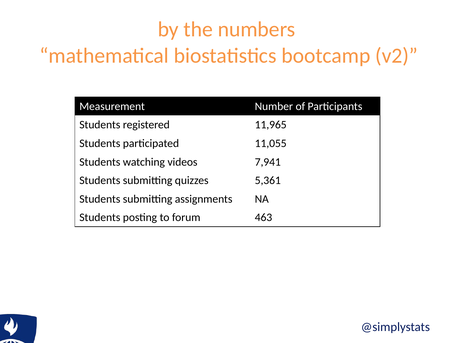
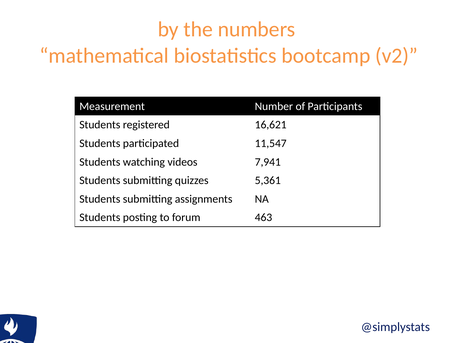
11,965: 11,965 -> 16,621 (271, 125)
11,055: 11,055 -> 11,547 (271, 144)
